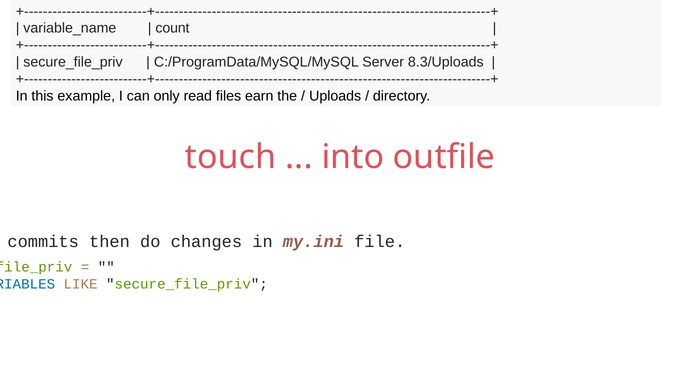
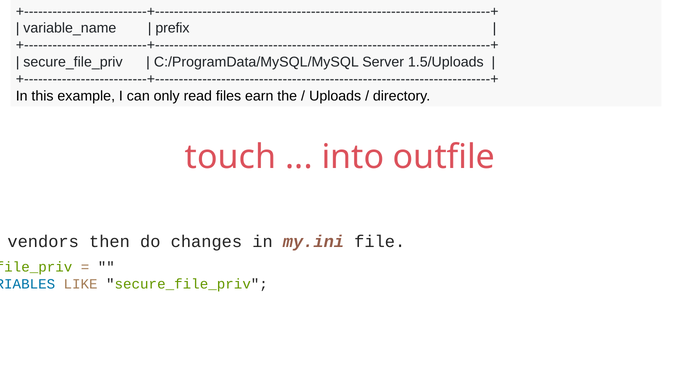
count: count -> prefix (172, 28)
8.3/Uploads: 8.3/Uploads -> 1.5/Uploads (446, 62)
commits: commits -> vendors (43, 242)
